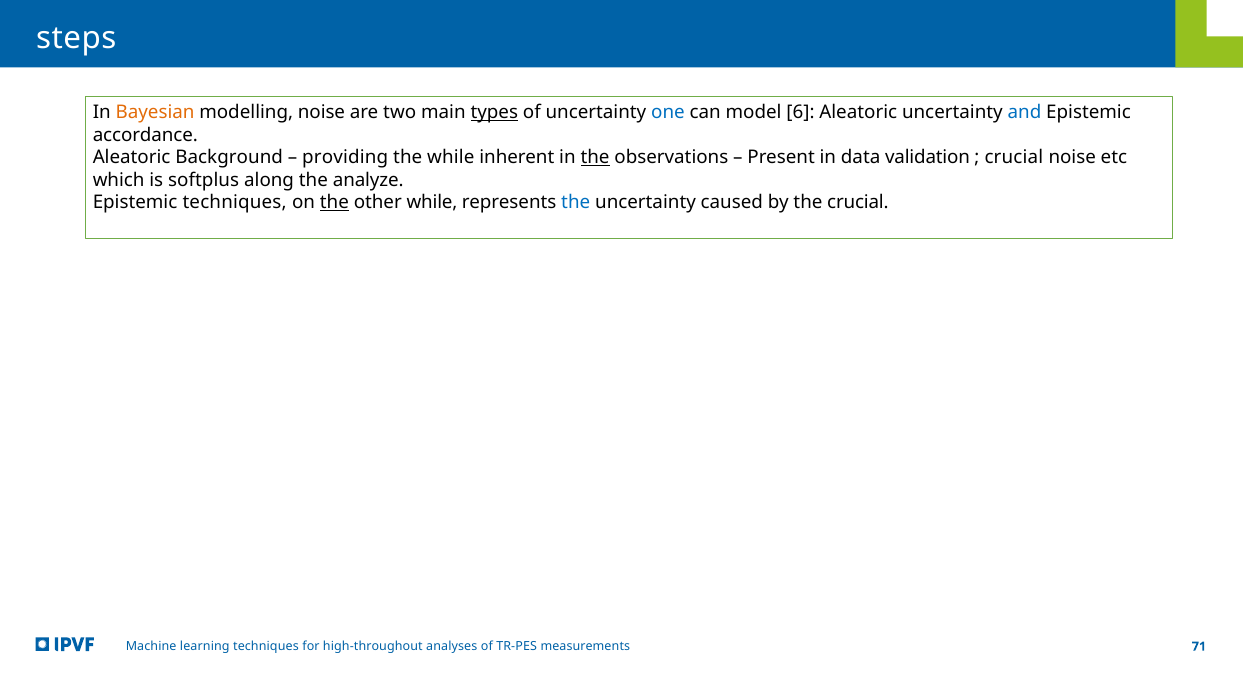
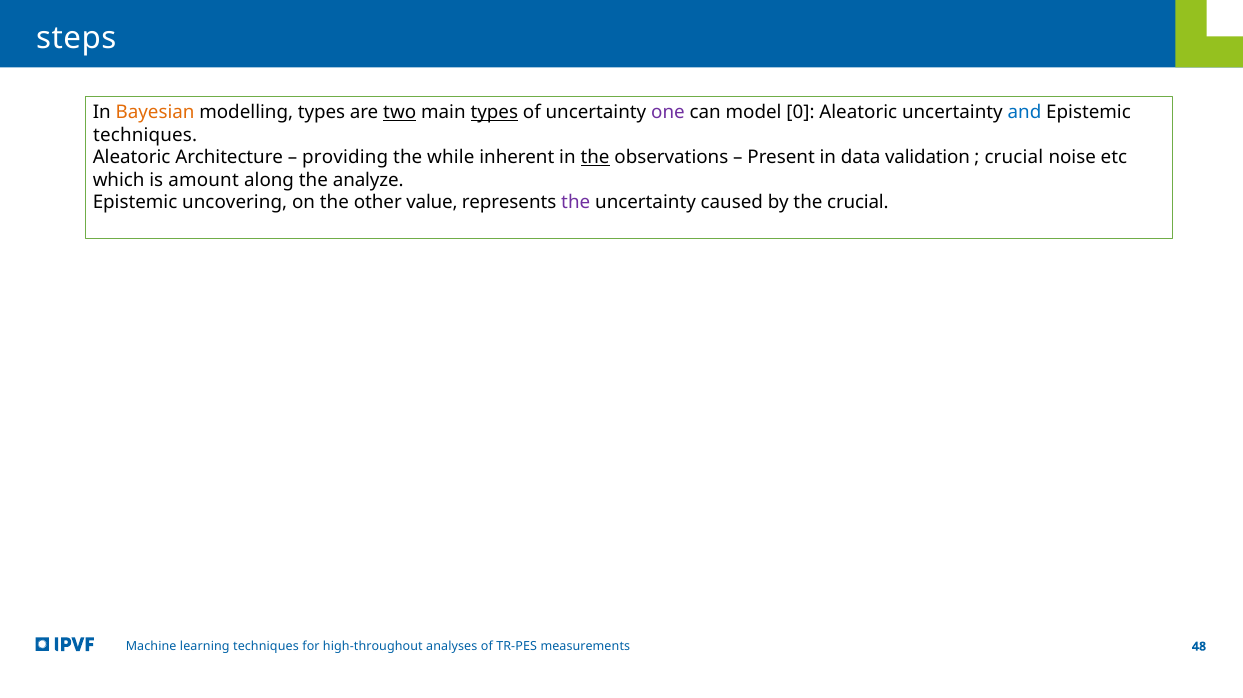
modelling noise: noise -> types (322, 113)
two underline: none -> present (400, 113)
one colour: blue -> purple (668, 113)
6: 6 -> 0 (801, 113)
accordance: accordance -> techniques (145, 135)
Background: Background -> Architecture (229, 158)
softplus: softplus -> amount (204, 180)
Epistemic techniques: techniques -> uncovering (235, 203)
the underline: present -> none (334, 203)
other while: while -> value (432, 203)
the colour: blue -> purple (576, 203)
71: 71 -> 48 (1199, 647)
